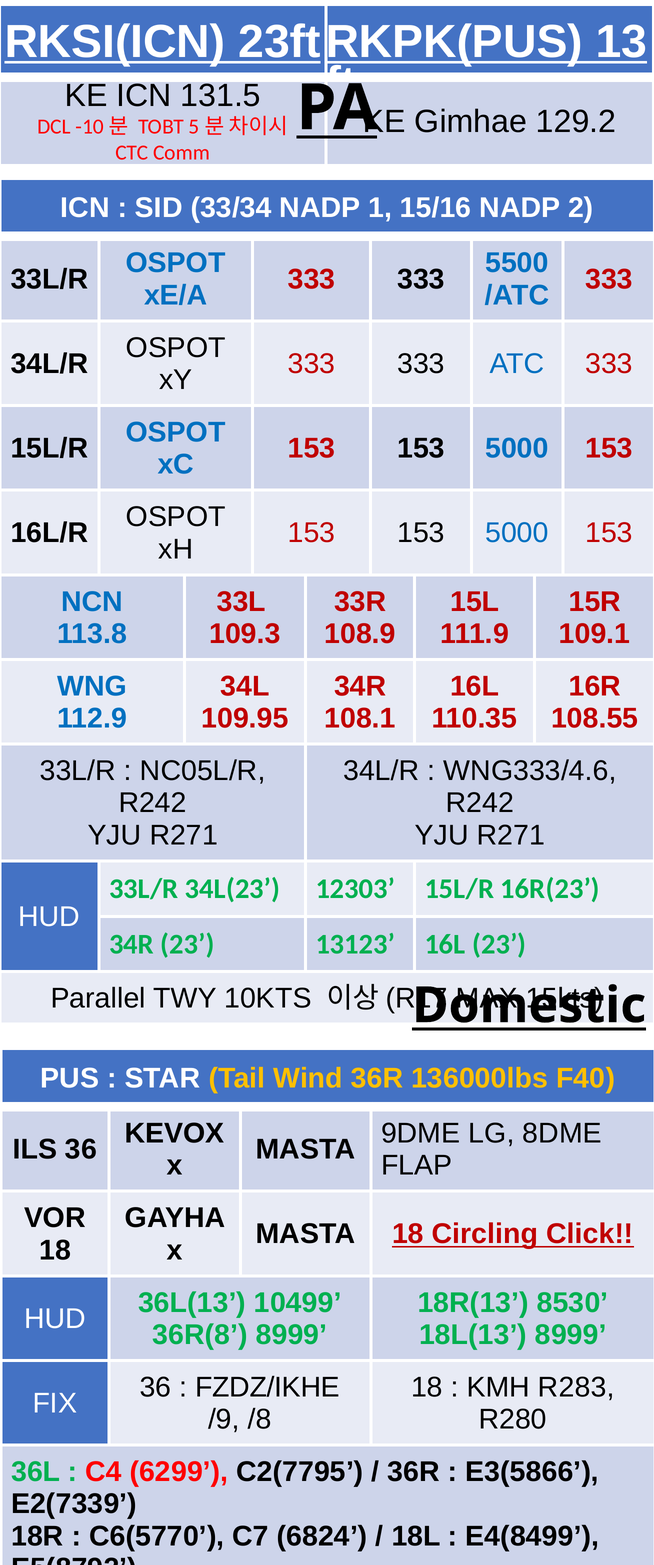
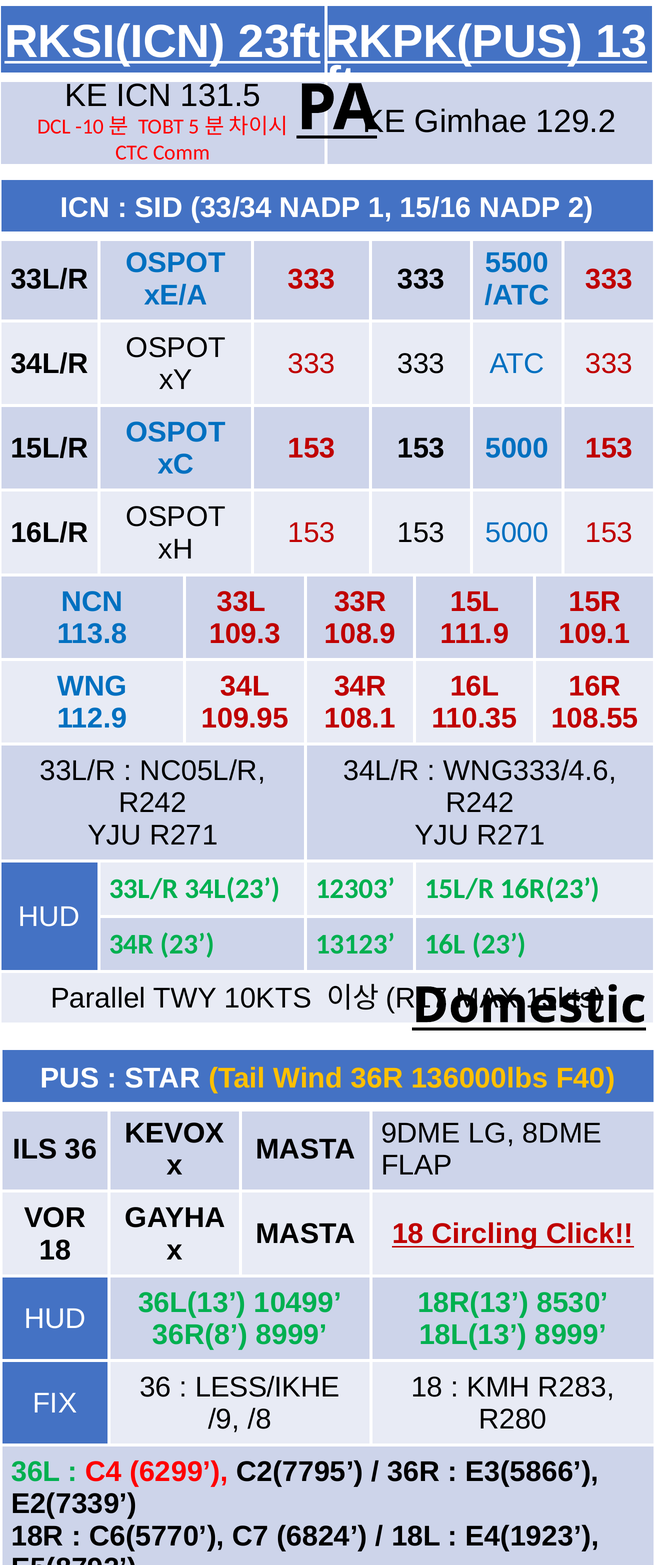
FZDZ/IKHE: FZDZ/IKHE -> LESS/IKHE (268, 1387)
E4(8499: E4(8499 -> E4(1923 (532, 1536)
